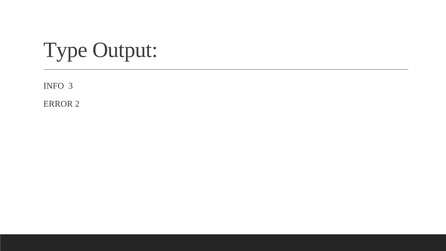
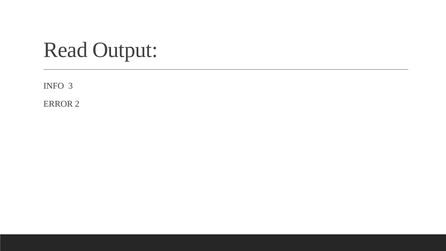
Type: Type -> Read (66, 50)
